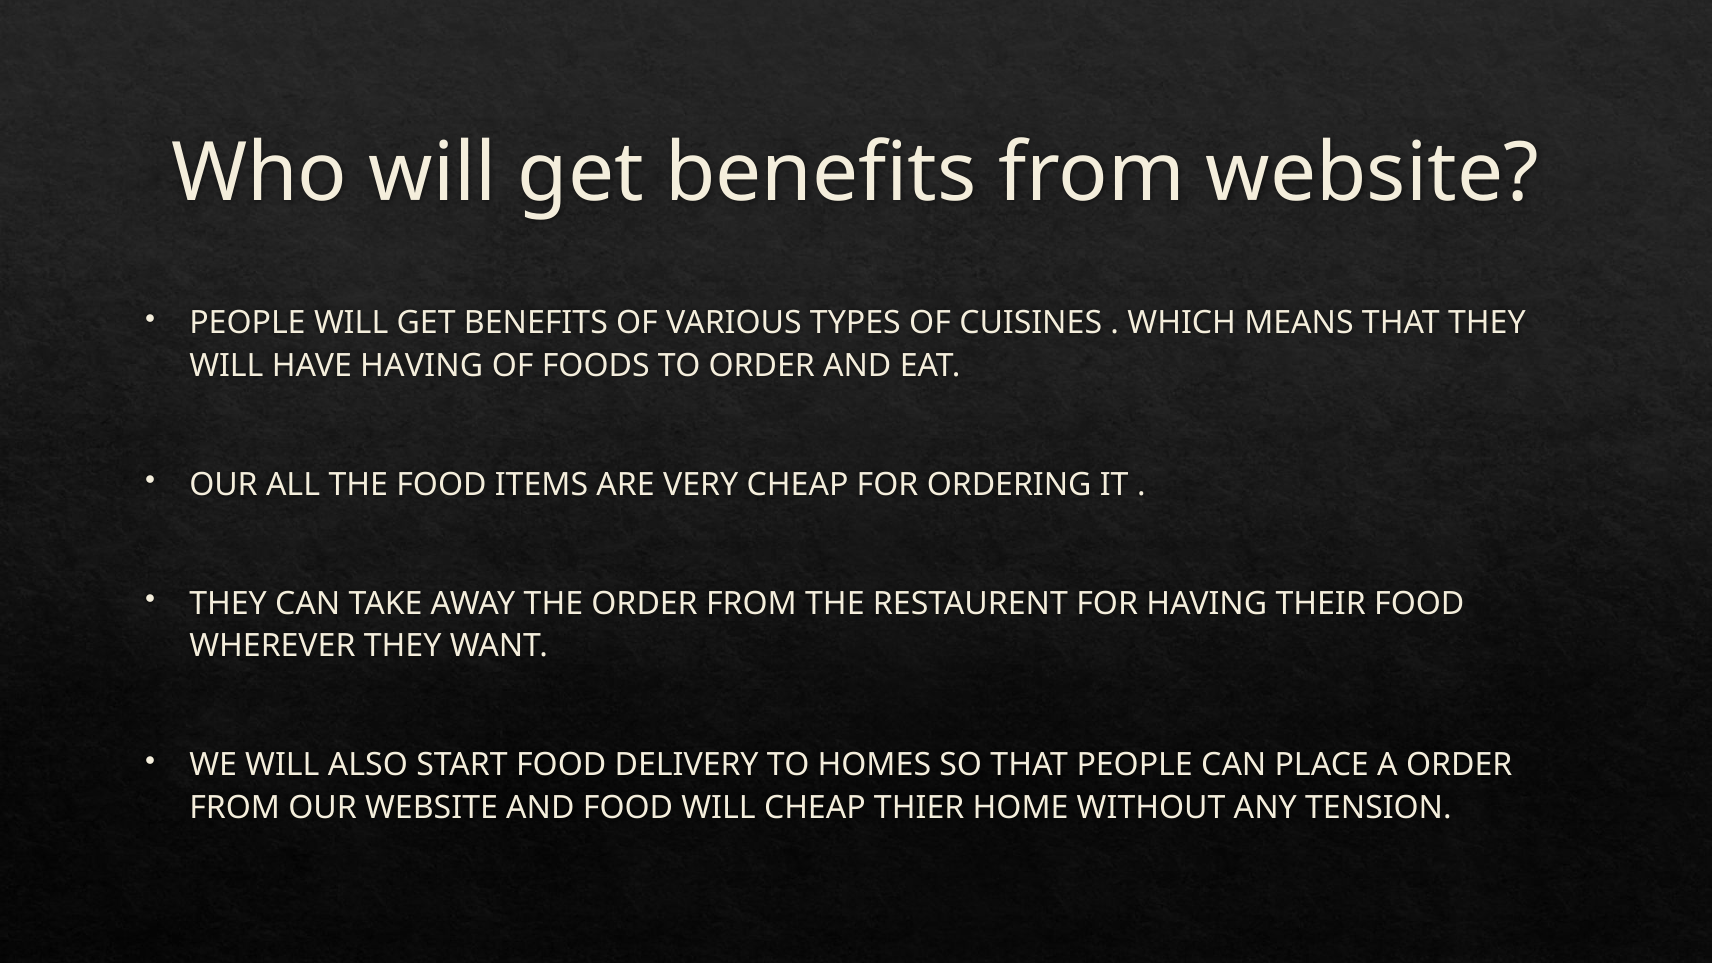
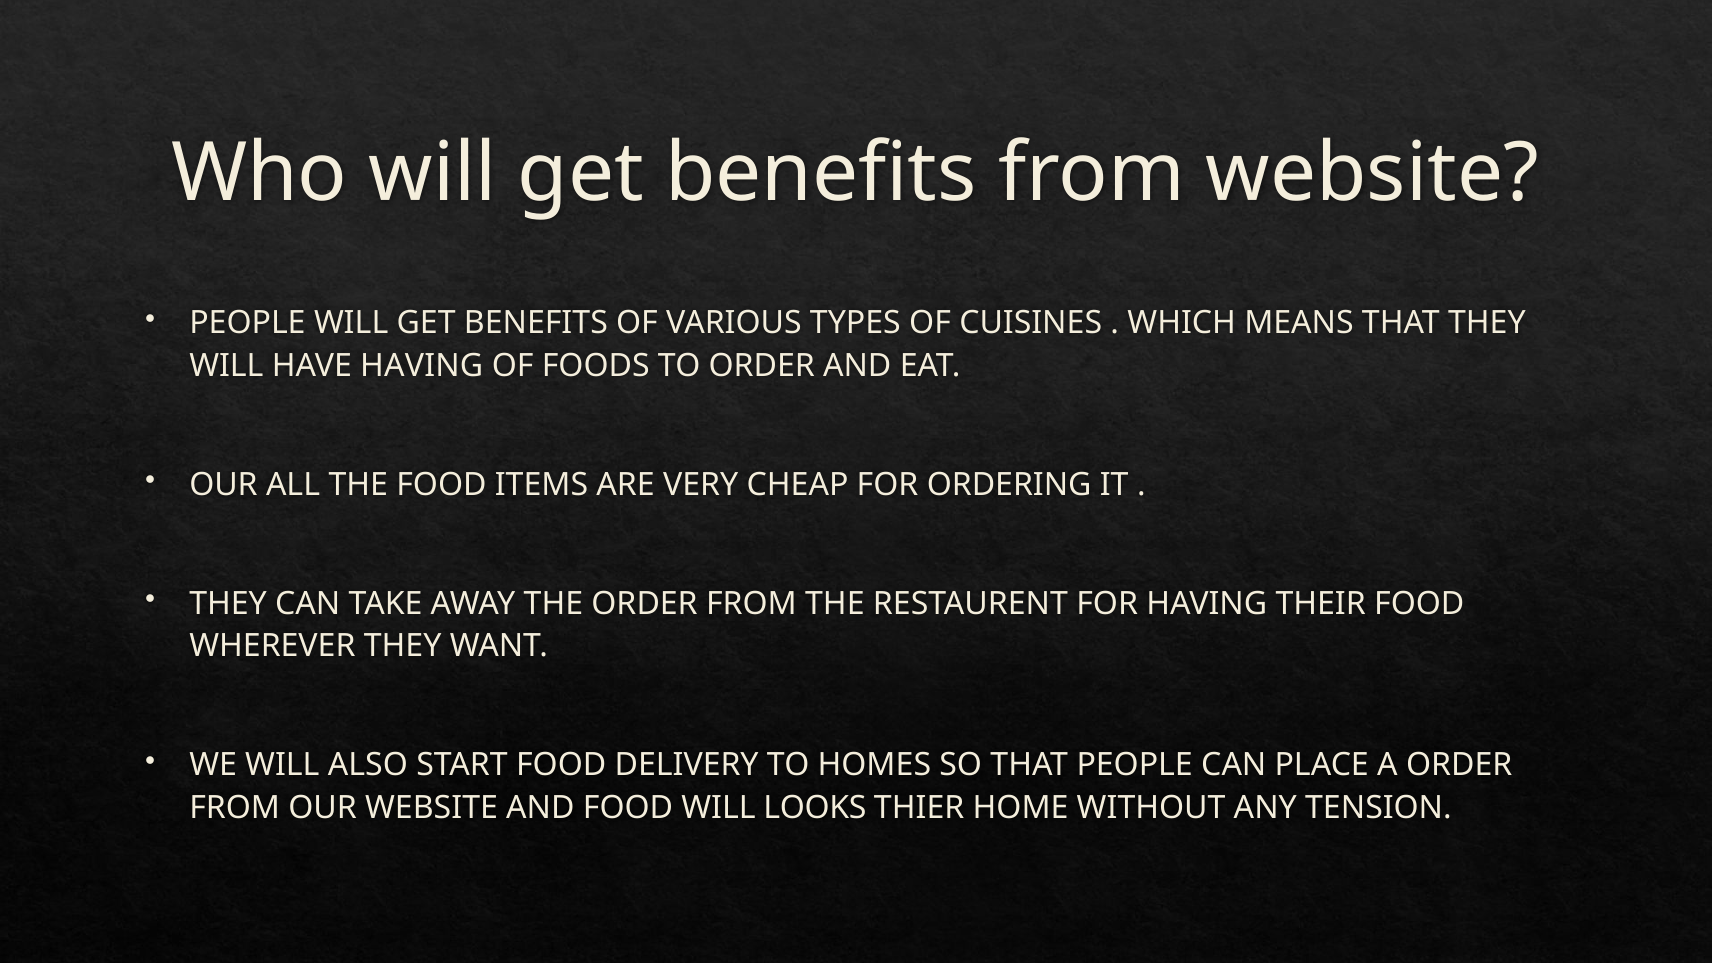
WILL CHEAP: CHEAP -> LOOKS (815, 807)
